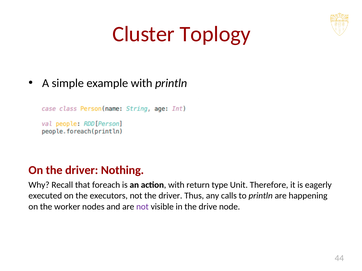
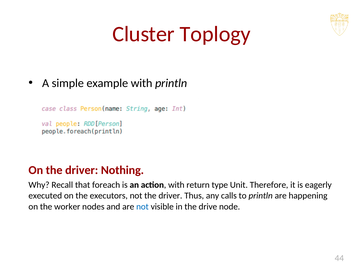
not colour: purple -> blue (142, 207)
